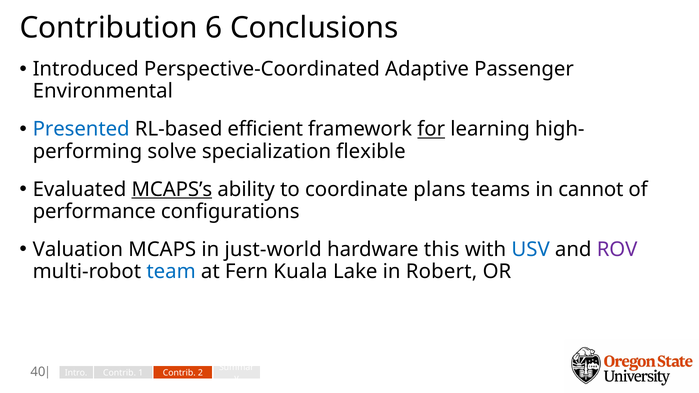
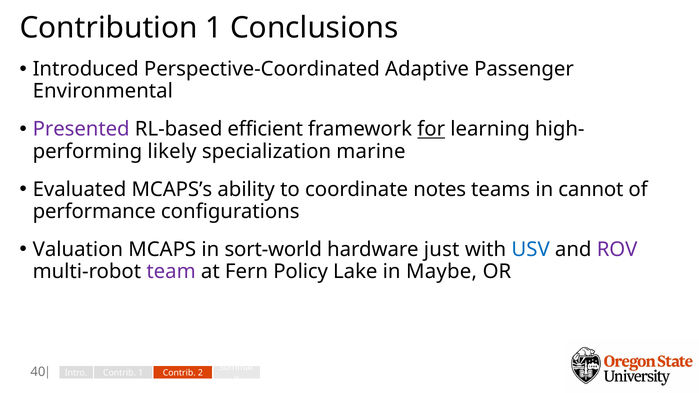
Contribution 6: 6 -> 1 (214, 28)
Presented colour: blue -> purple (81, 129)
solve: solve -> likely (172, 151)
flexible: flexible -> marine (371, 151)
MCAPS’s underline: present -> none (172, 189)
plans: plans -> notes (440, 189)
just-world: just-world -> sort-world (273, 249)
this: this -> just (442, 249)
team colour: blue -> purple (171, 271)
Kuala: Kuala -> Policy (301, 271)
Robert: Robert -> Maybe (442, 271)
